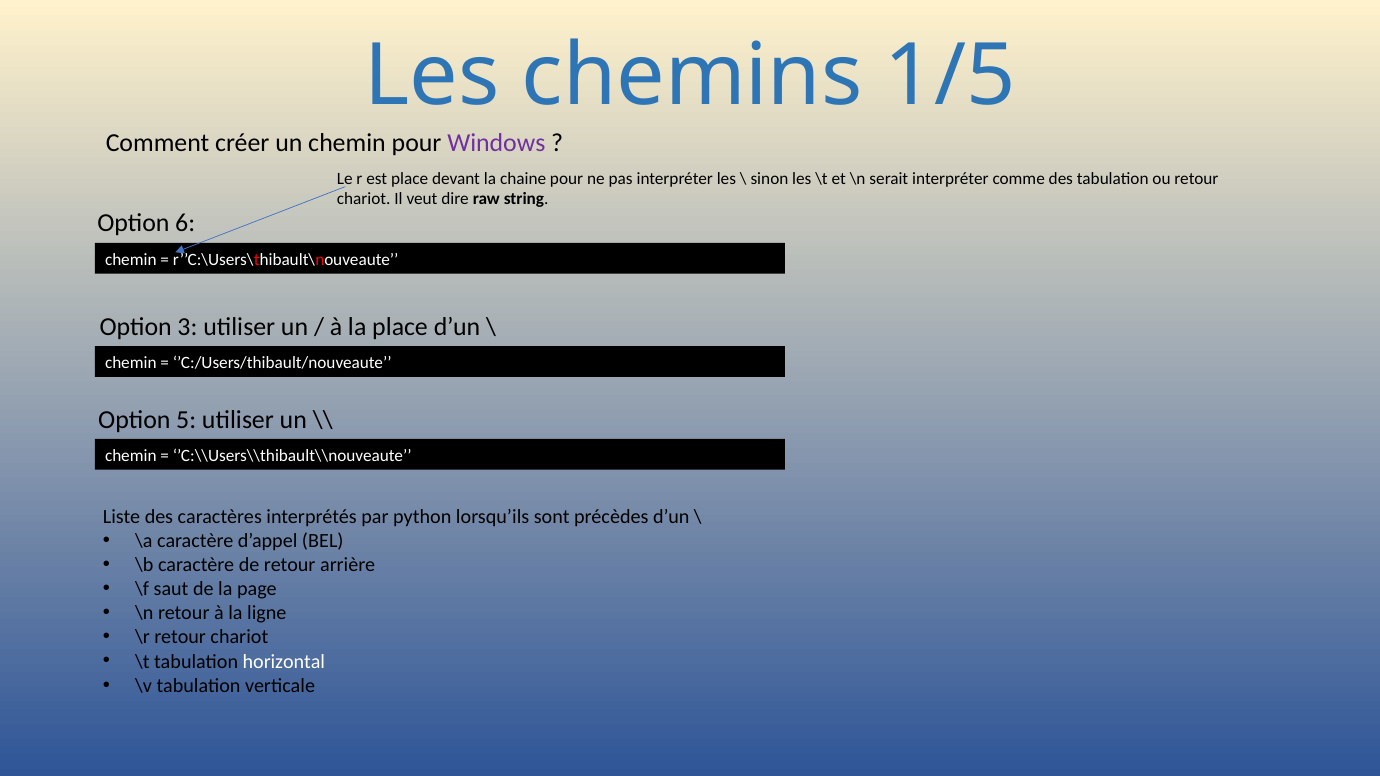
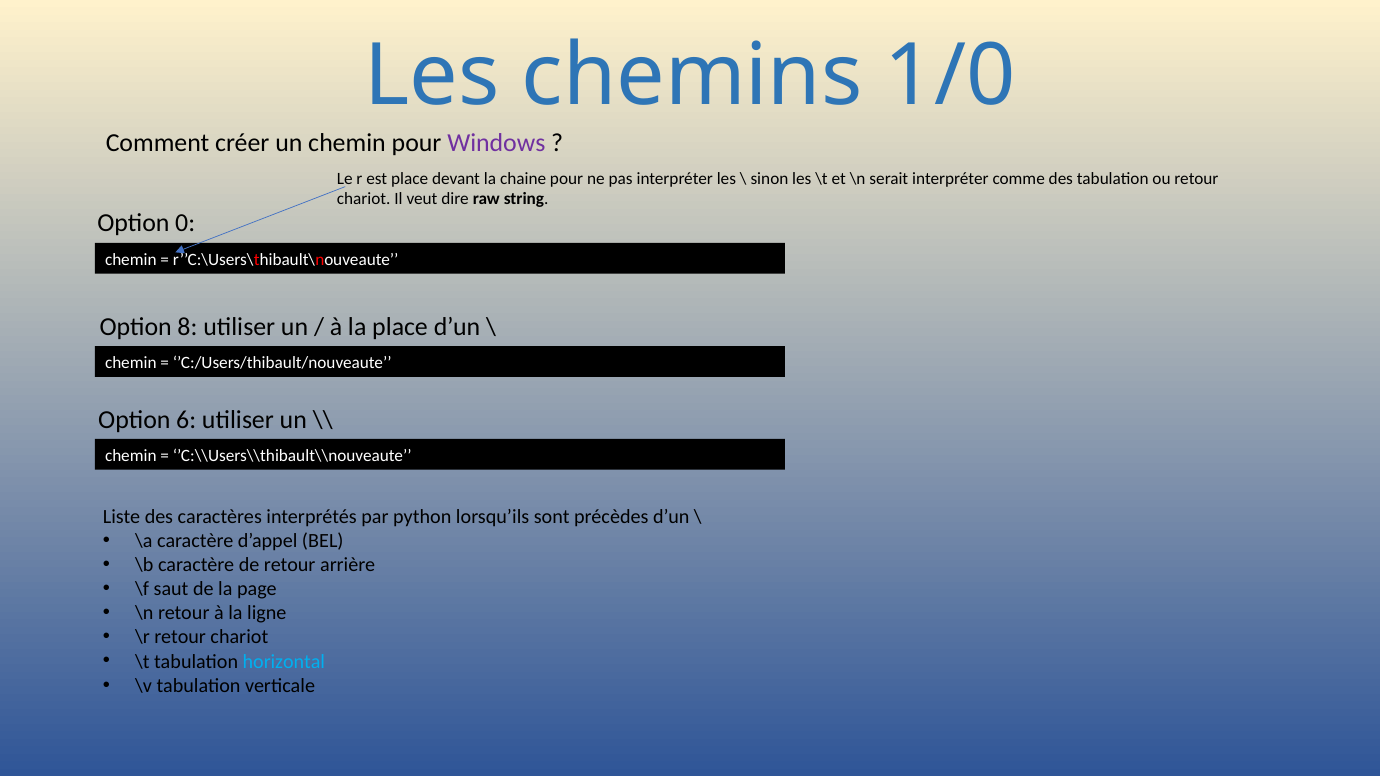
1/5: 1/5 -> 1/0 (950, 76)
6: 6 -> 0 (185, 224)
3: 3 -> 8 (187, 327)
5: 5 -> 6 (186, 420)
horizontal colour: white -> light blue (284, 662)
